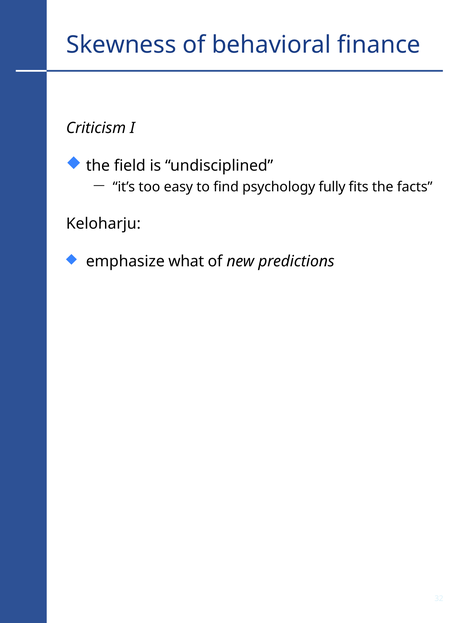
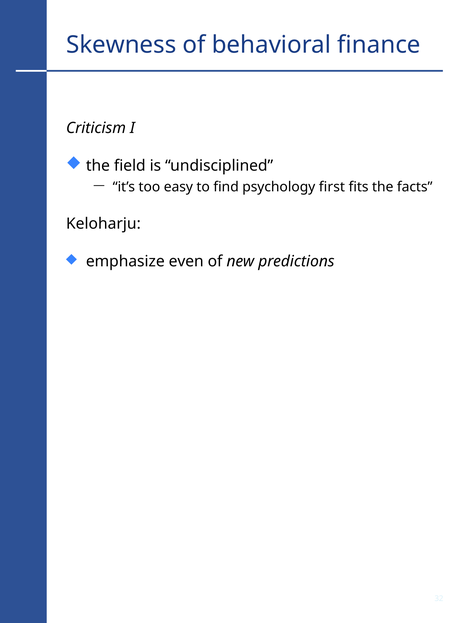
fully: fully -> first (332, 187)
what: what -> even (186, 261)
